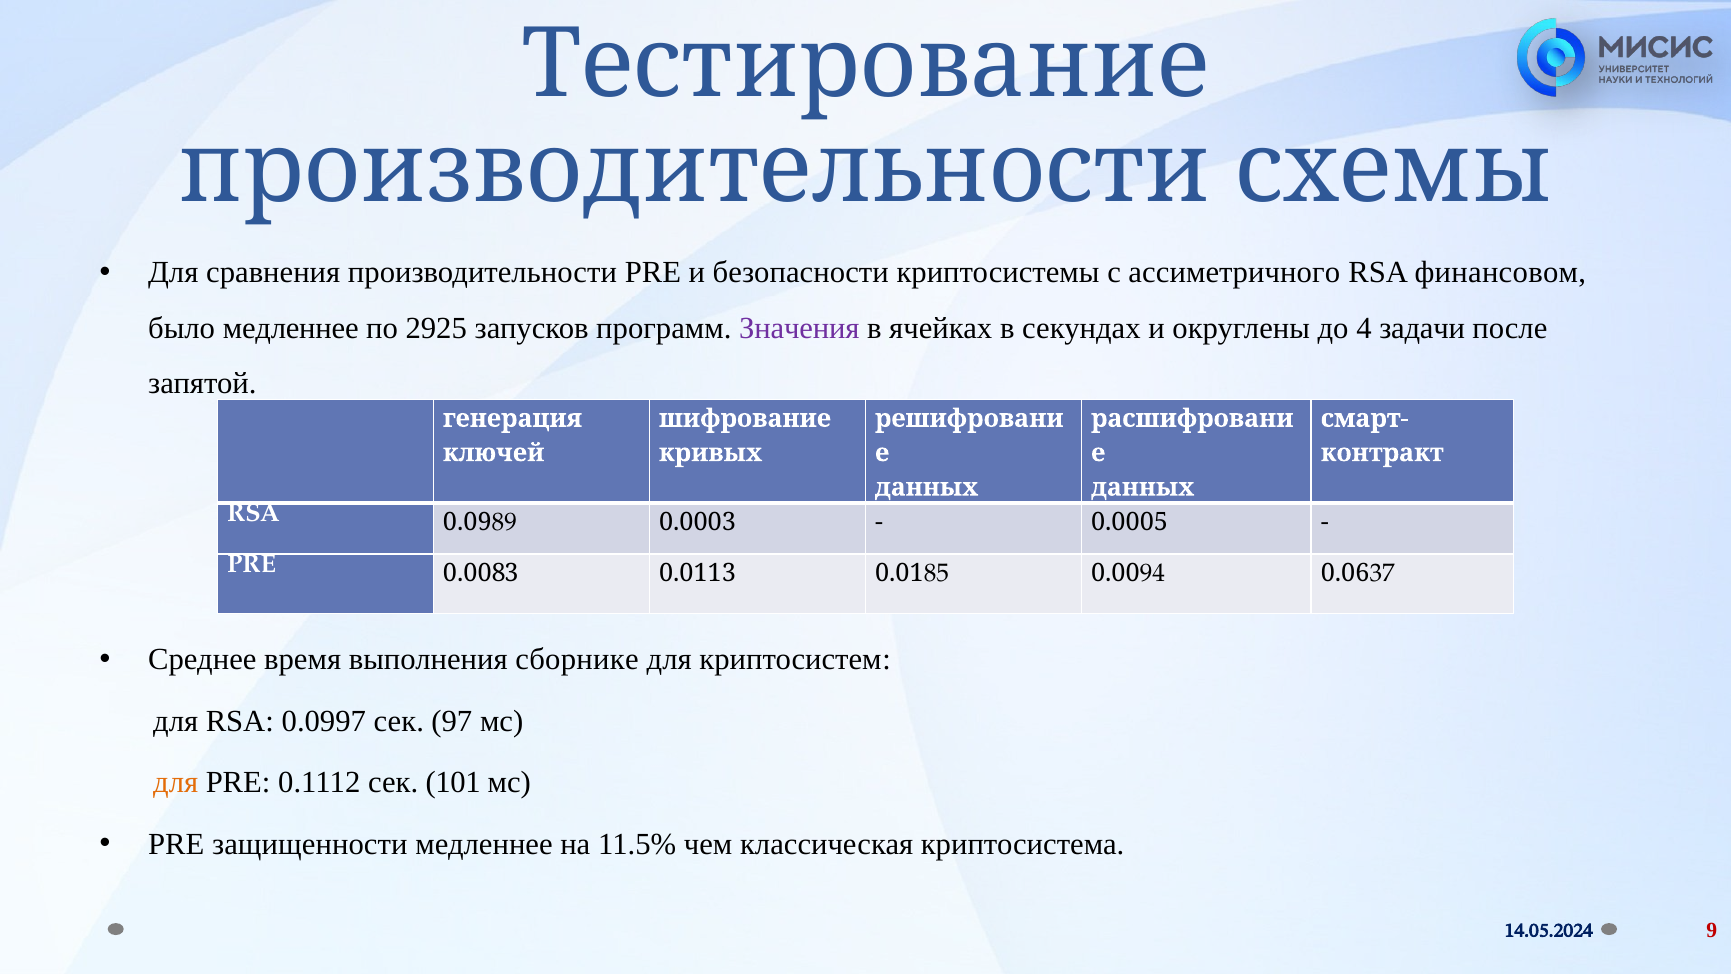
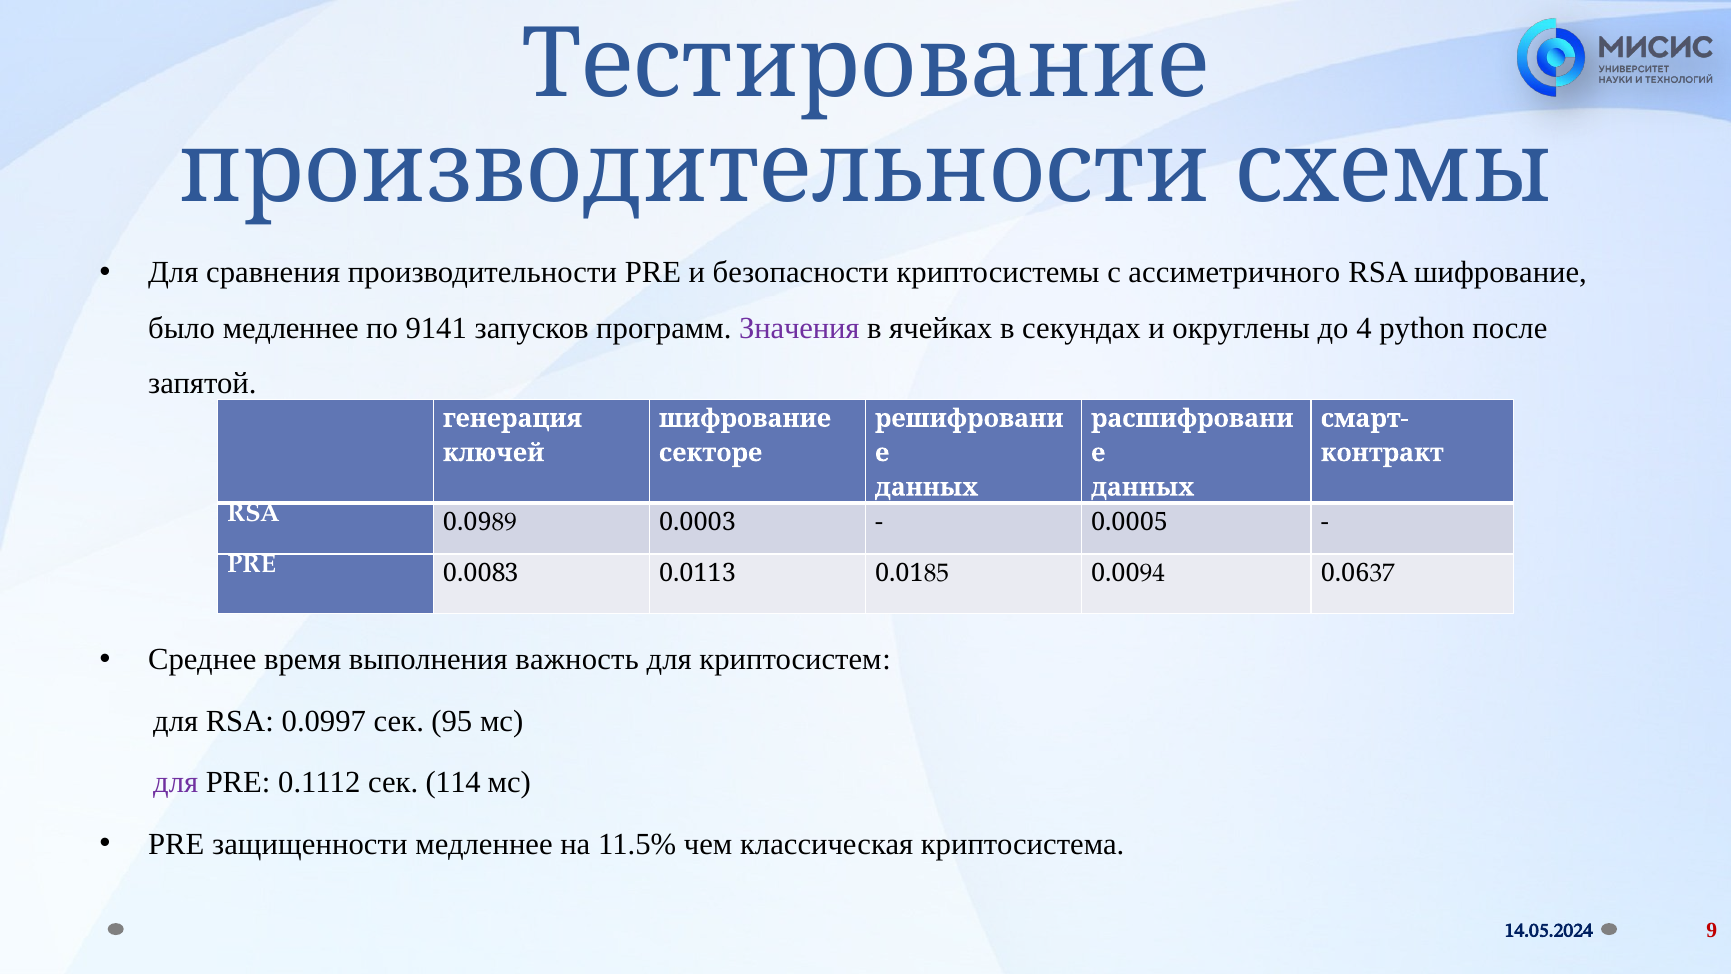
RSA финансовом: финансовом -> шифрование (1500, 273)
2925: 2925 -> 9141 (436, 328)
задачи: задачи -> python (1422, 328)
кривых: кривых -> секторе (711, 453)
сборнике: сборнике -> важность (577, 659)
97: 97 -> 95 (452, 721)
для colour: orange -> purple (176, 782)
101: 101 -> 114 (453, 782)
